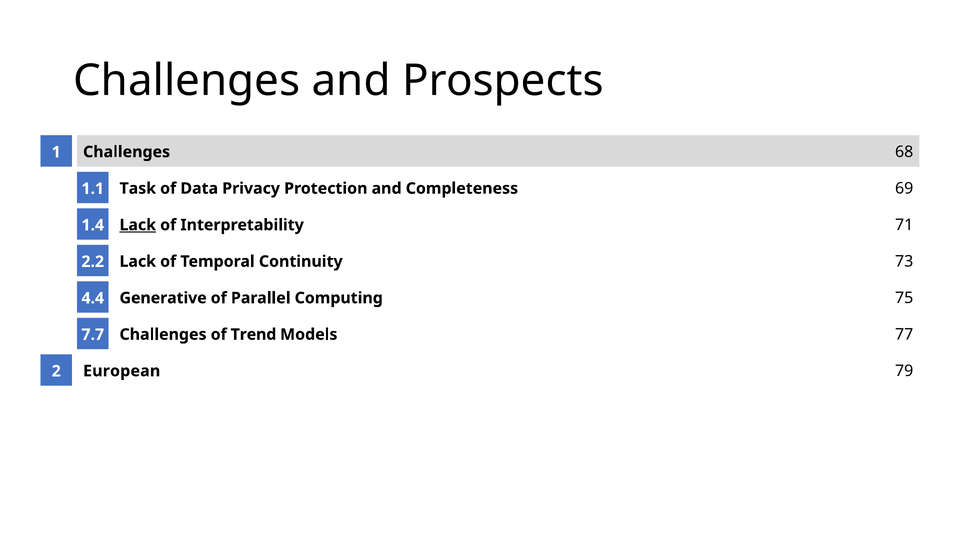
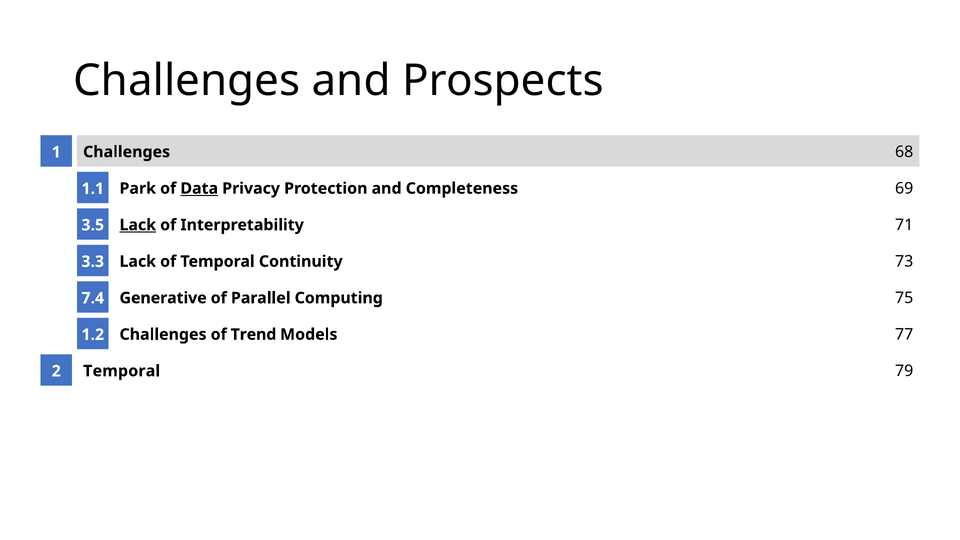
Task: Task -> Park (138, 188)
Data underline: none -> present (199, 188)
1.4: 1.4 -> 3.5 (93, 225)
2.2: 2.2 -> 3.3 (93, 262)
4.4: 4.4 -> 7.4 (93, 298)
7.7: 7.7 -> 1.2 (93, 335)
European: European -> Temporal (122, 371)
